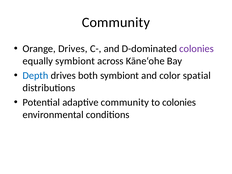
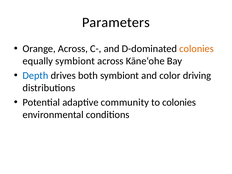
Community: Community -> Parameters (116, 22)
Orange Drives: Drives -> Across (73, 49)
colonies colour: purple -> orange (197, 49)
spatial: spatial -> driving (197, 75)
